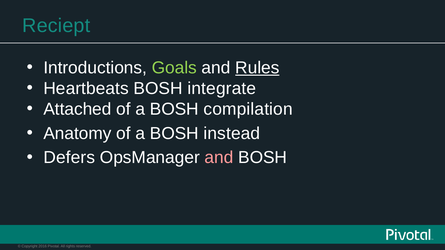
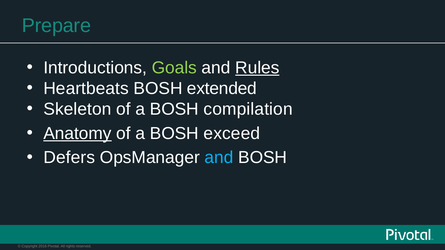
Reciept: Reciept -> Prepare (56, 26)
integrate: integrate -> extended (222, 89)
Attached: Attached -> Skeleton (77, 109)
Anatomy underline: none -> present (77, 134)
instead: instead -> exceed (232, 134)
and colour: pink -> light blue (219, 158)
